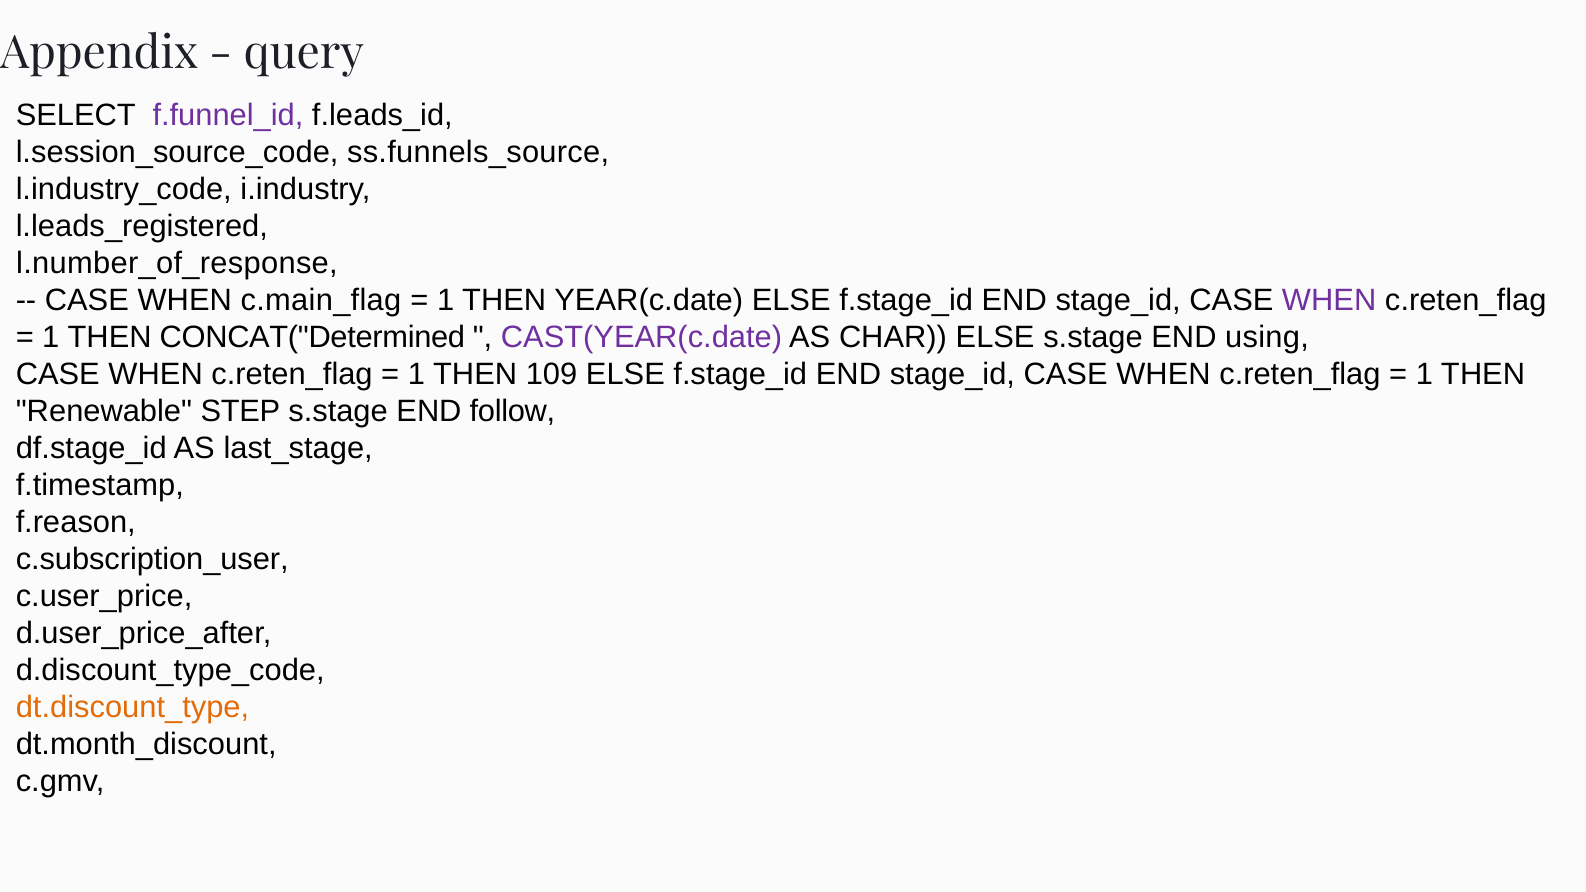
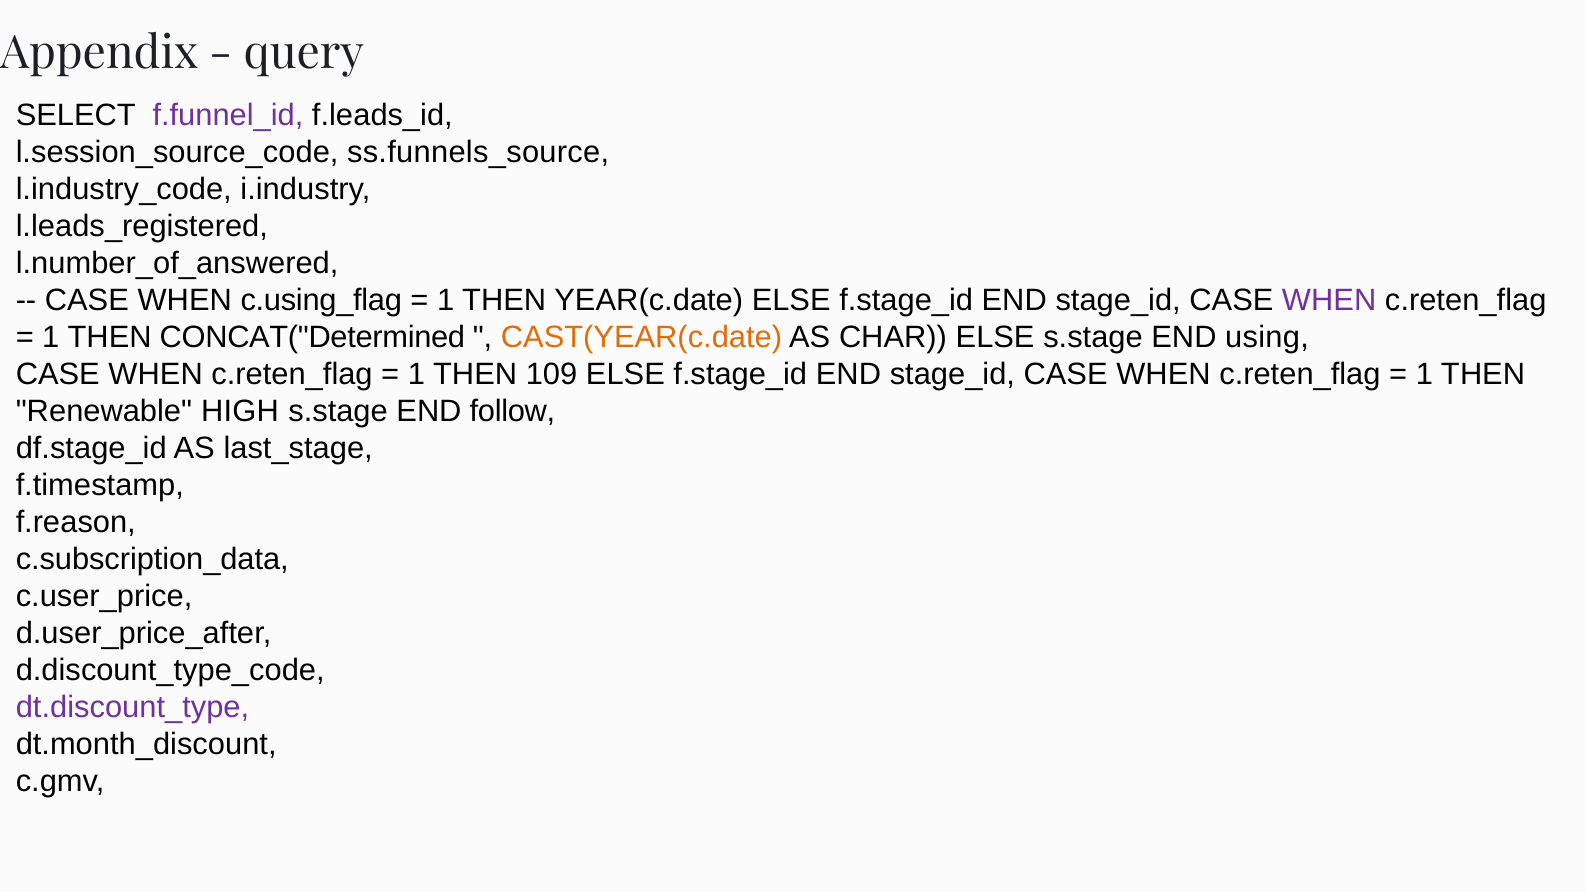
l.number_of_response: l.number_of_response -> l.number_of_answered (177, 263)
c.main_flag: c.main_flag -> c.using_flag (321, 300)
CAST(YEAR(c.date colour: purple -> orange (642, 337)
STEP: STEP -> HIGH (240, 411)
c.subscription_user: c.subscription_user -> c.subscription_data (152, 560)
dt.discount_type colour: orange -> purple (133, 708)
